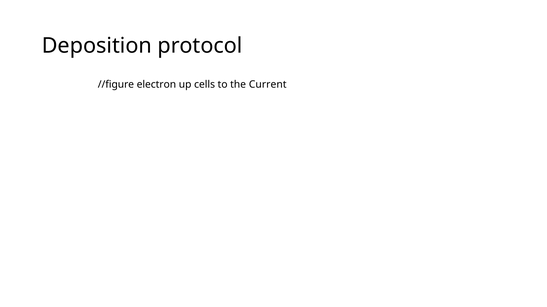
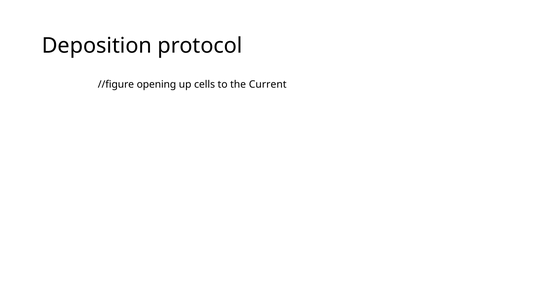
electron: electron -> opening (156, 85)
